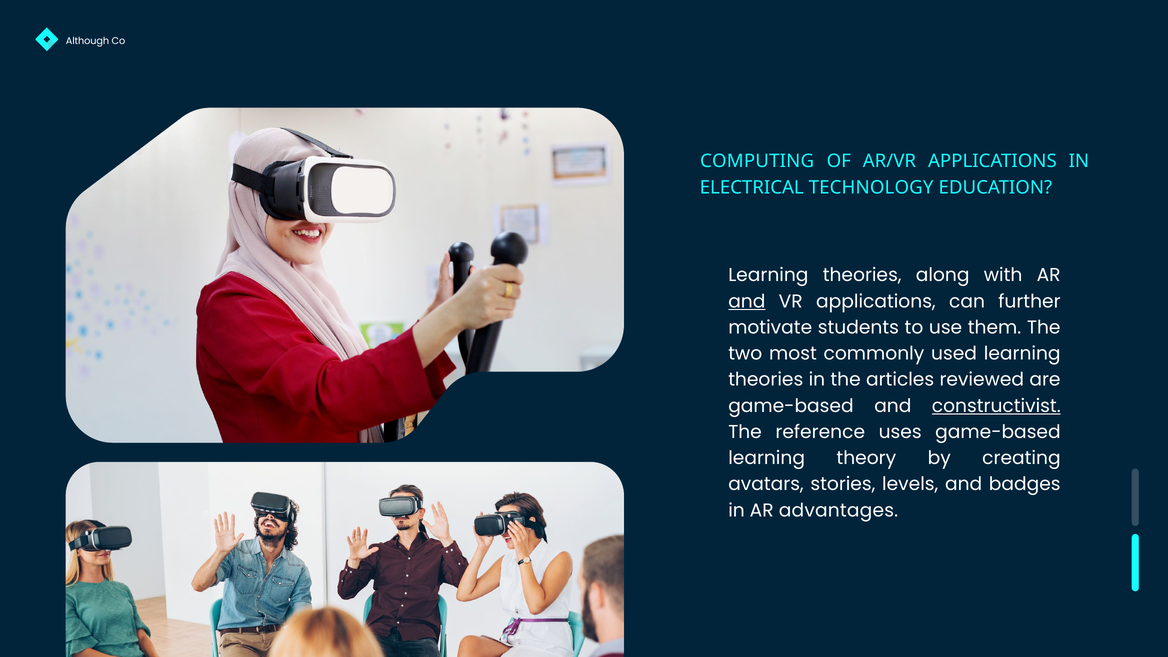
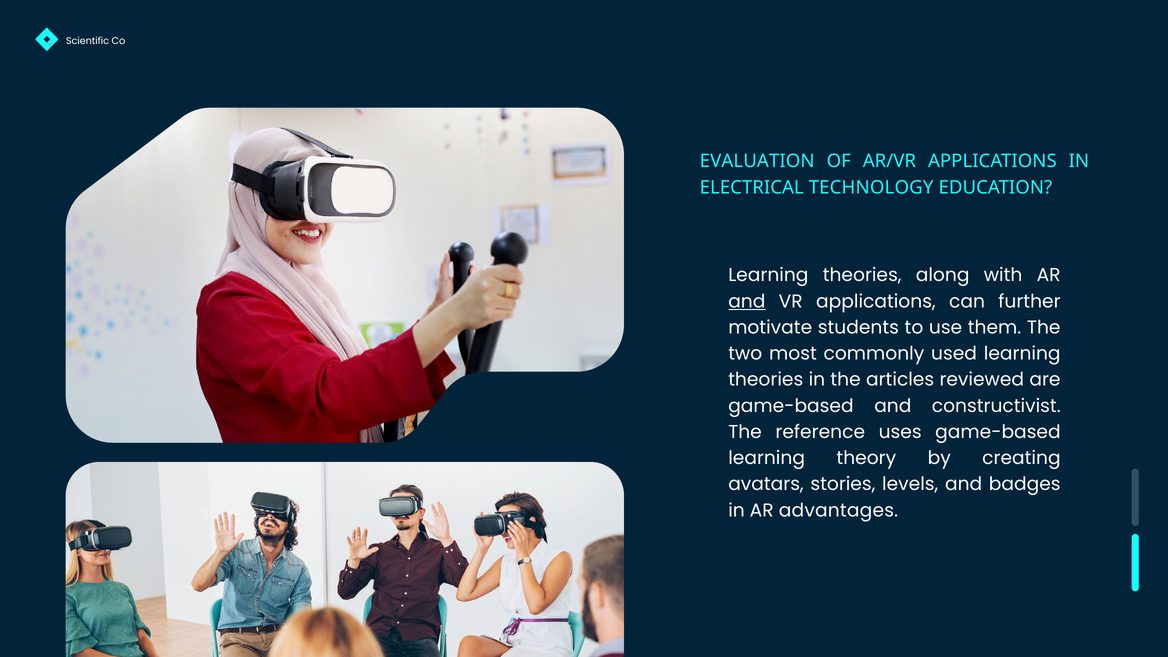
Although: Although -> Scientific (87, 41)
COMPUTING: COMPUTING -> EVALUATION (757, 161)
constructivist underline: present -> none (996, 406)
